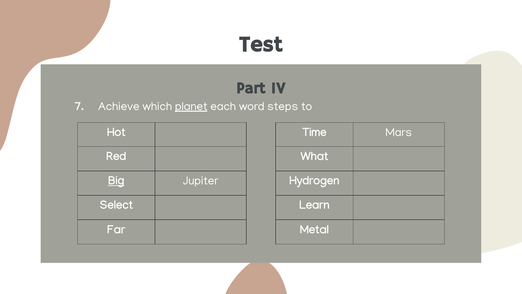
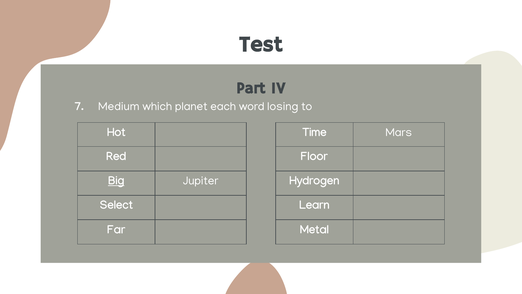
Achieve: Achieve -> Medium (119, 106)
planet underline: present -> none (191, 106)
steps: steps -> losing (283, 106)
What: What -> Floor (314, 156)
